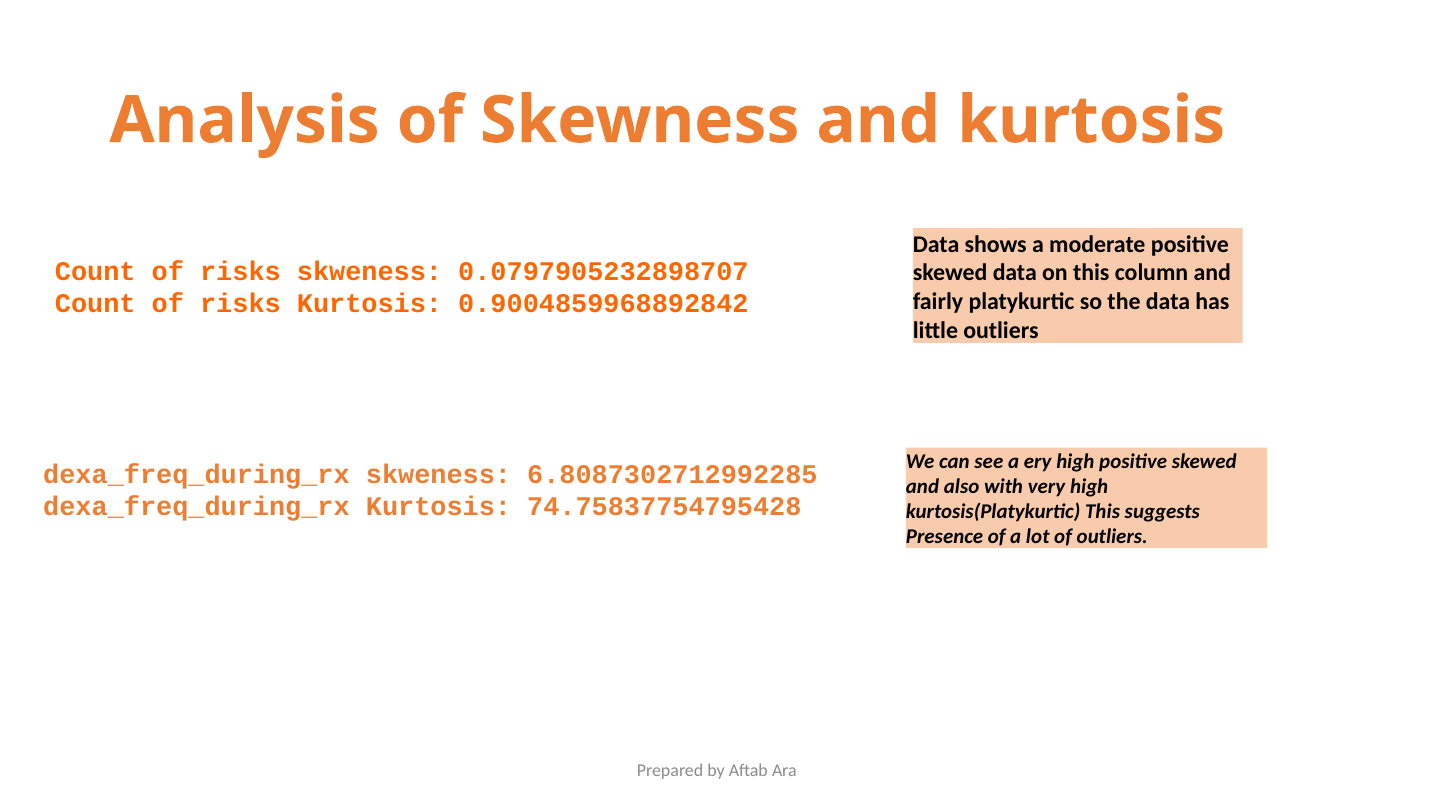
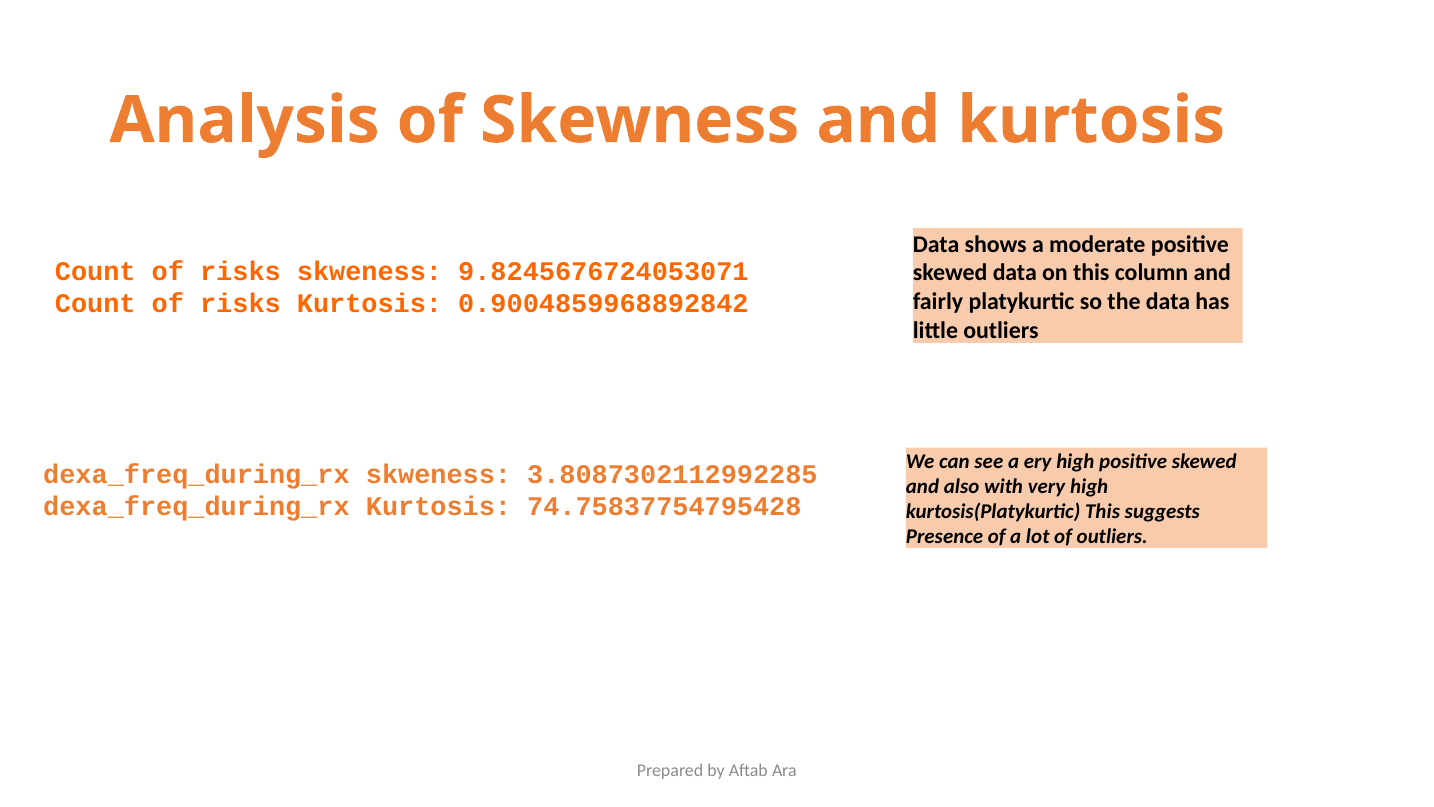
0.0797905232898707: 0.0797905232898707 -> 9.8245676724053071 (603, 271)
6.8087302712992285: 6.8087302712992285 -> 3.8087302112992285 (672, 474)
